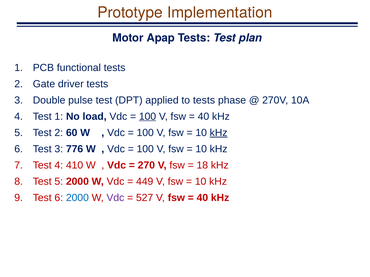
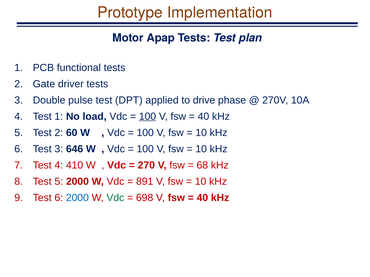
to tests: tests -> drive (204, 100)
kHz underline: present -> none (219, 133)
776: 776 -> 646 (75, 149)
18: 18 -> 68 (202, 165)
449: 449 -> 891 (145, 182)
Vdc colour: purple -> green (115, 198)
527: 527 -> 698 (145, 198)
